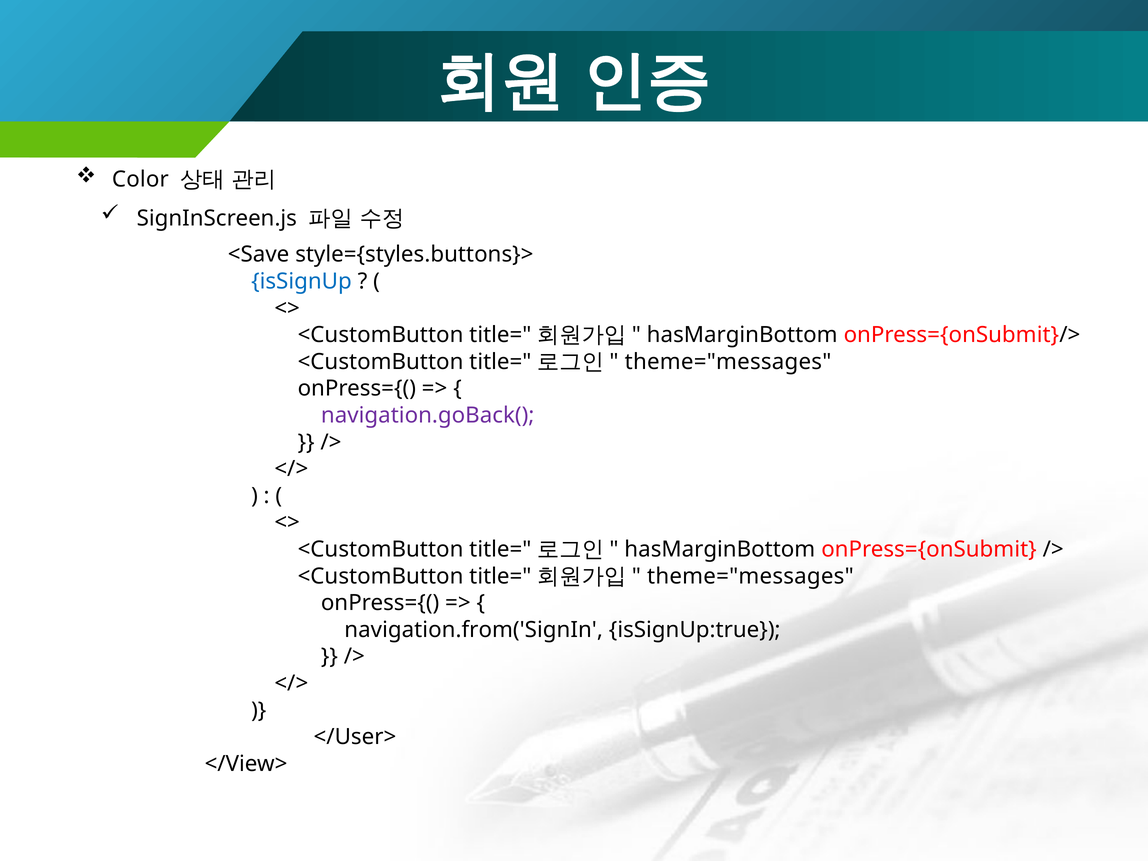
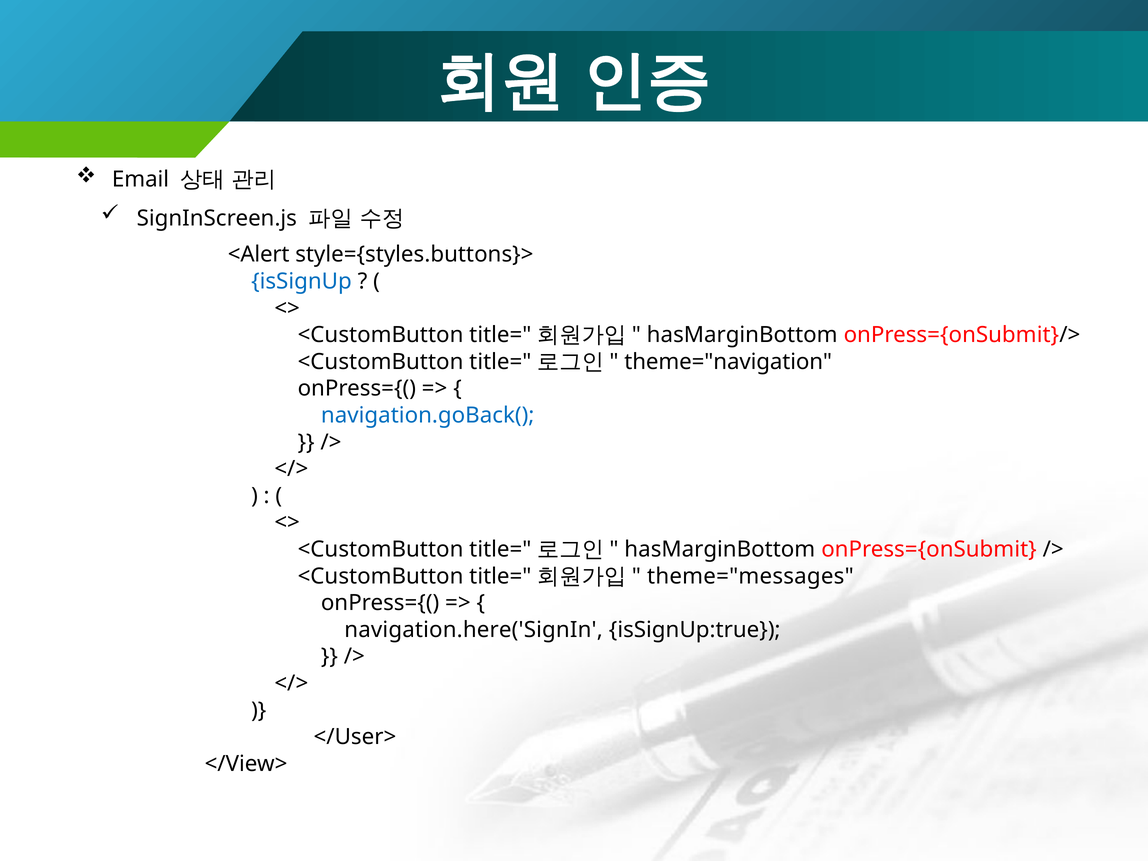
Color: Color -> Email (141, 179)
<Save: <Save -> <Alert (259, 255)
theme="messages: theme="messages -> theme="navigation (728, 362)
navigation.goBack( colour: purple -> blue (428, 415)
navigation.from('SignIn: navigation.from('SignIn -> navigation.here('SignIn (474, 630)
